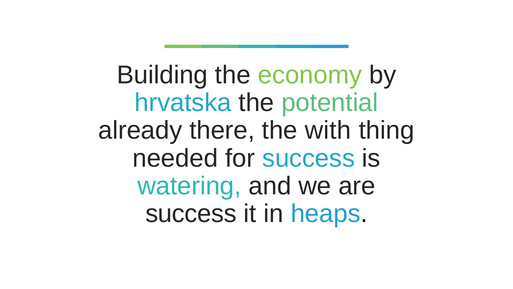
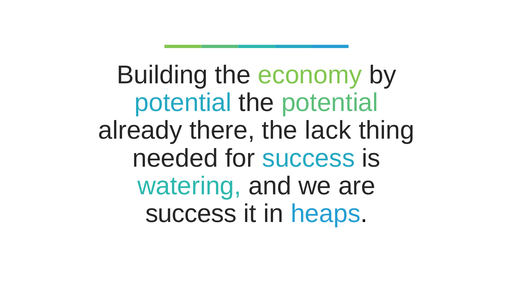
hrvatska: hrvatska -> potential (183, 103)
with: with -> lack (328, 130)
